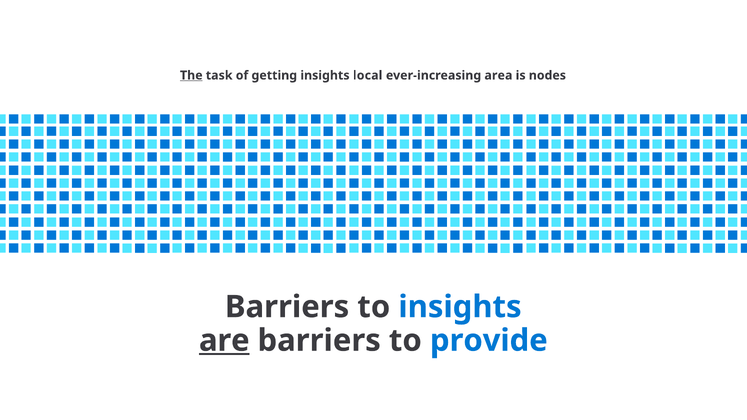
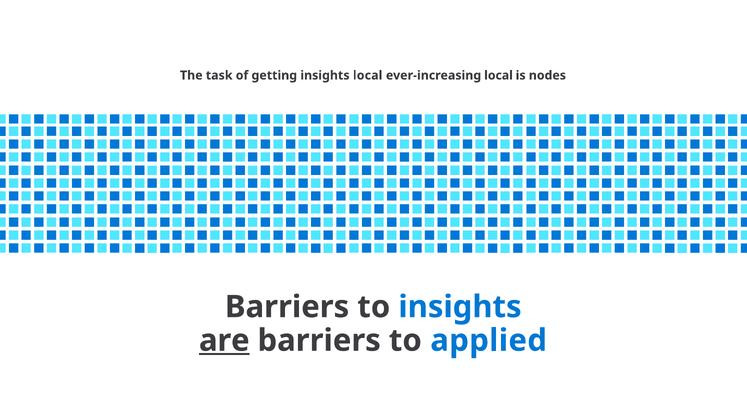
The underline: present -> none (191, 75)
ever-increasing area: area -> local (498, 75)
provide: provide -> applied (489, 341)
